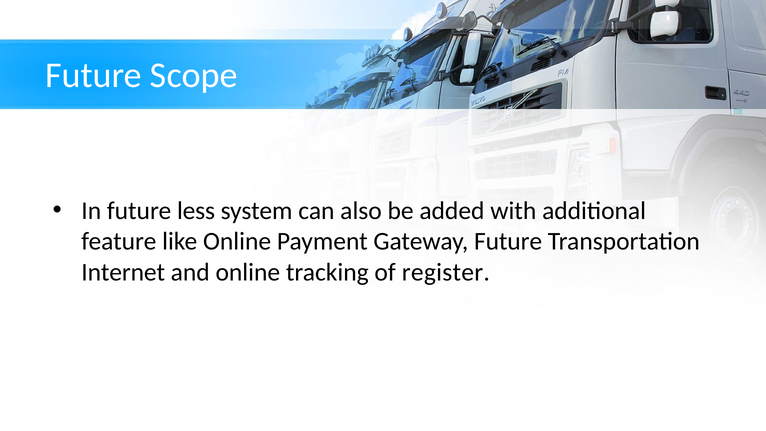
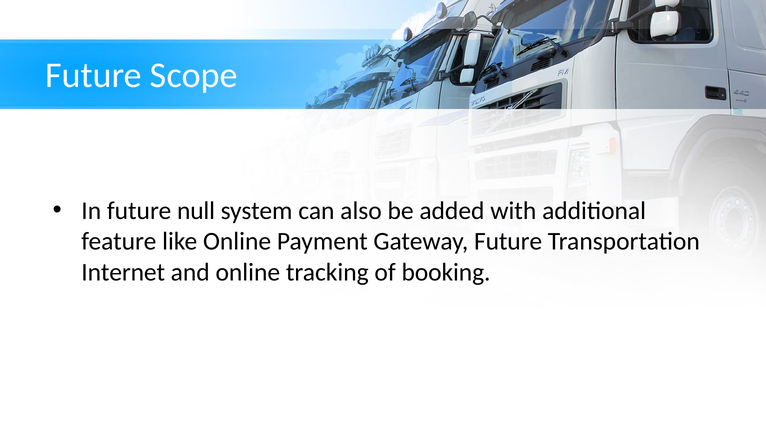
less: less -> null (196, 211)
register: register -> booking (446, 272)
